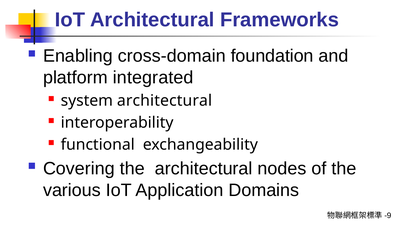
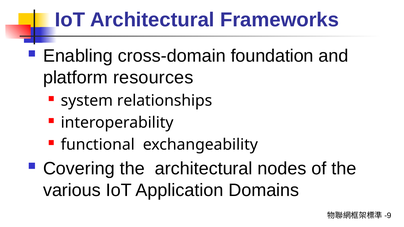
integrated: integrated -> resources (153, 78)
system architectural: architectural -> relationships (165, 101)
